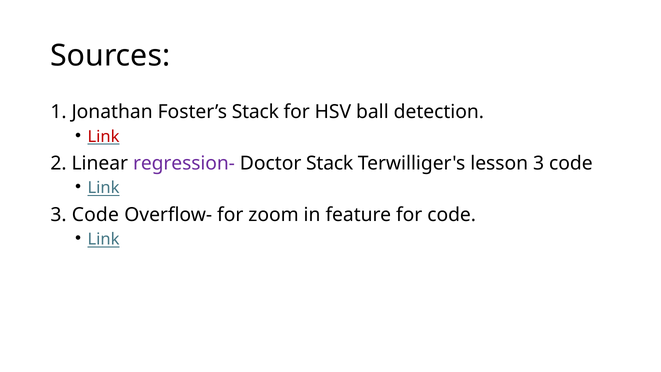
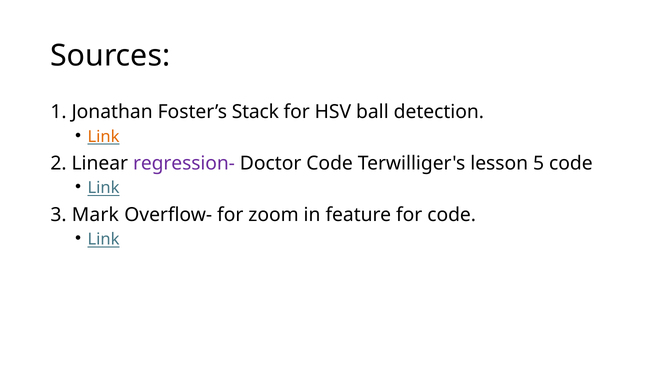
Link colour: red -> orange (104, 136)
Doctor Stack: Stack -> Code (330, 163)
lesson 3: 3 -> 5 (539, 163)
Code: Code -> Mark (95, 215)
